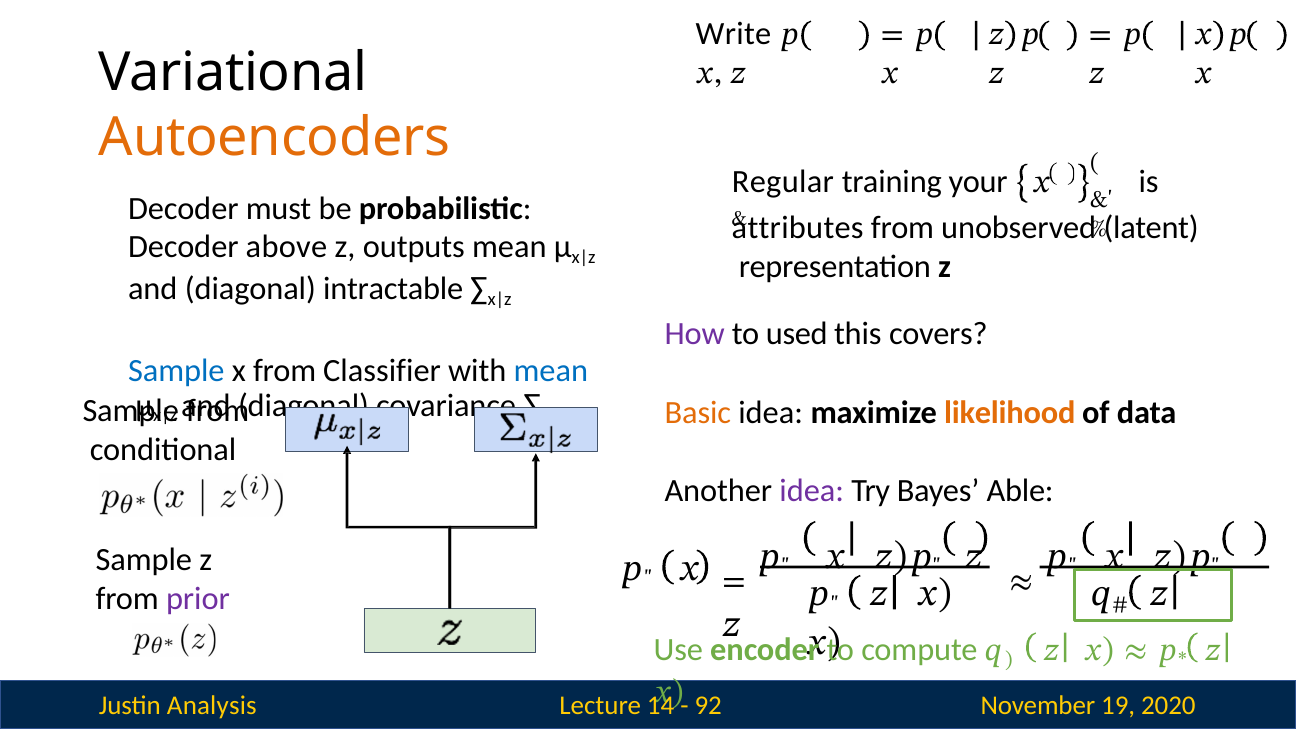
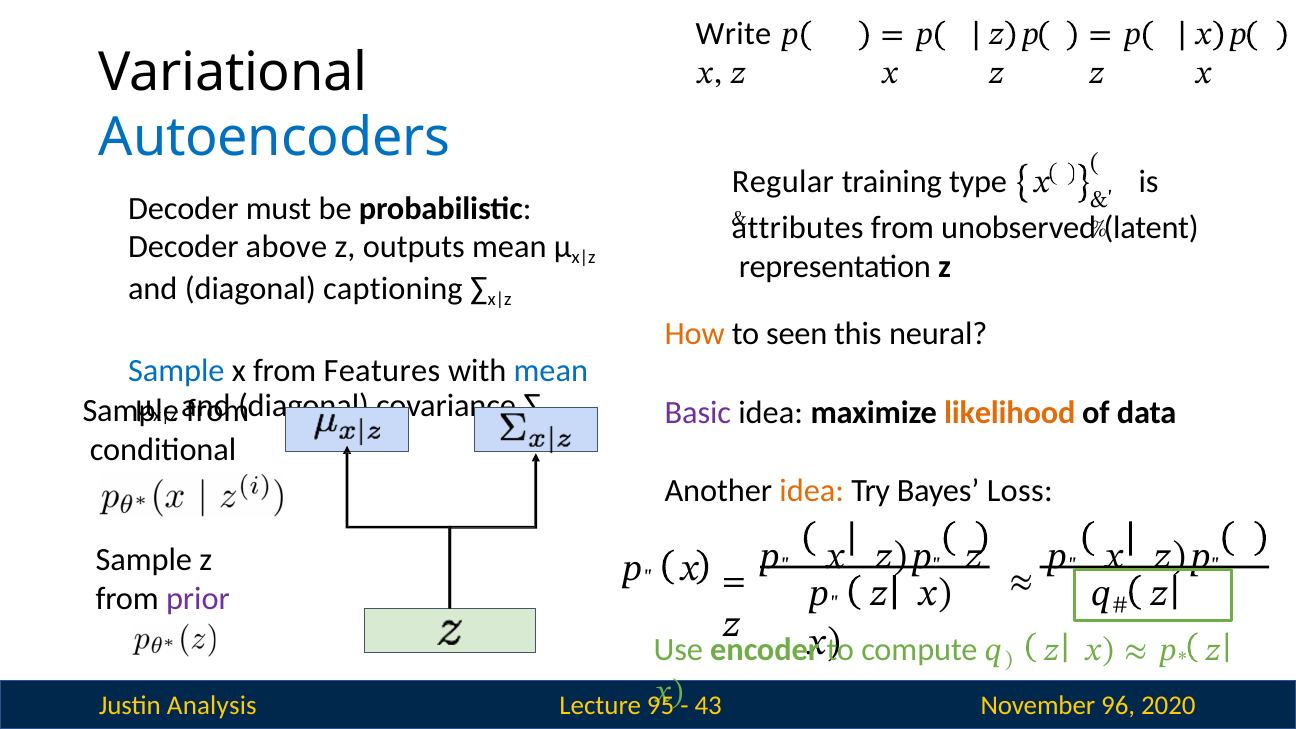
Autoencoders colour: orange -> blue (274, 138)
your: your -> type (978, 182)
intractable: intractable -> captioning (393, 289)
How colour: purple -> orange (695, 333)
used: used -> seen (797, 333)
covers: covers -> neural (938, 333)
Classifier: Classifier -> Features (382, 370)
Basic colour: orange -> purple (698, 412)
idea colour: purple -> orange (812, 491)
Able: Able -> Loss (1020, 491)
14: 14 -> 95 (661, 706)
92: 92 -> 43 (708, 706)
19: 19 -> 96 (1118, 705)
